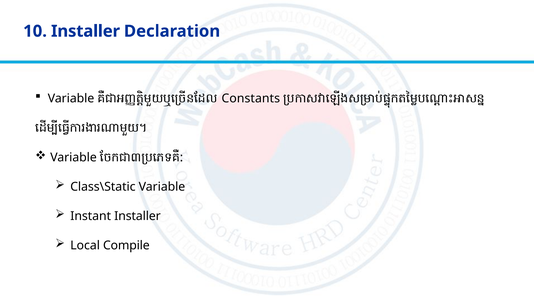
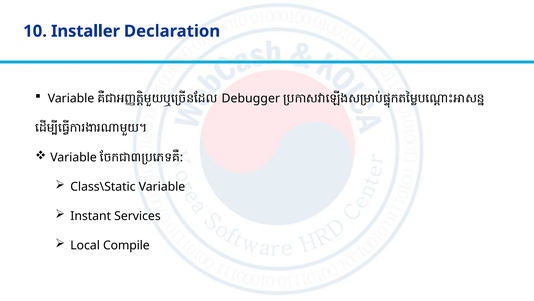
Constants: Constants -> Debugger (251, 98)
Instant Installer: Installer -> Services (137, 216)
